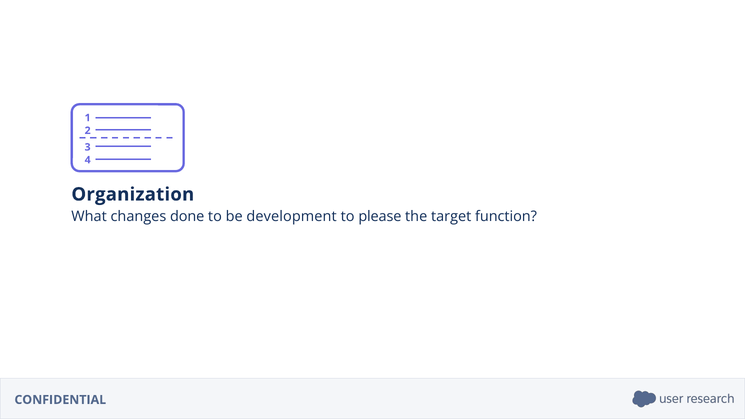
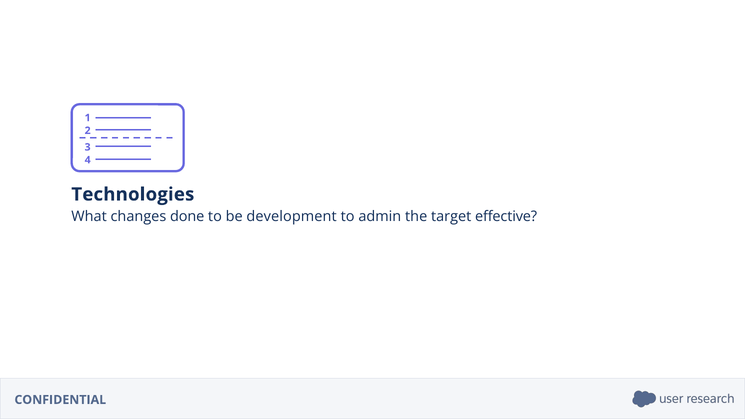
Organization: Organization -> Technologies (133, 194)
please: please -> admin (380, 217)
function: function -> effective (506, 217)
